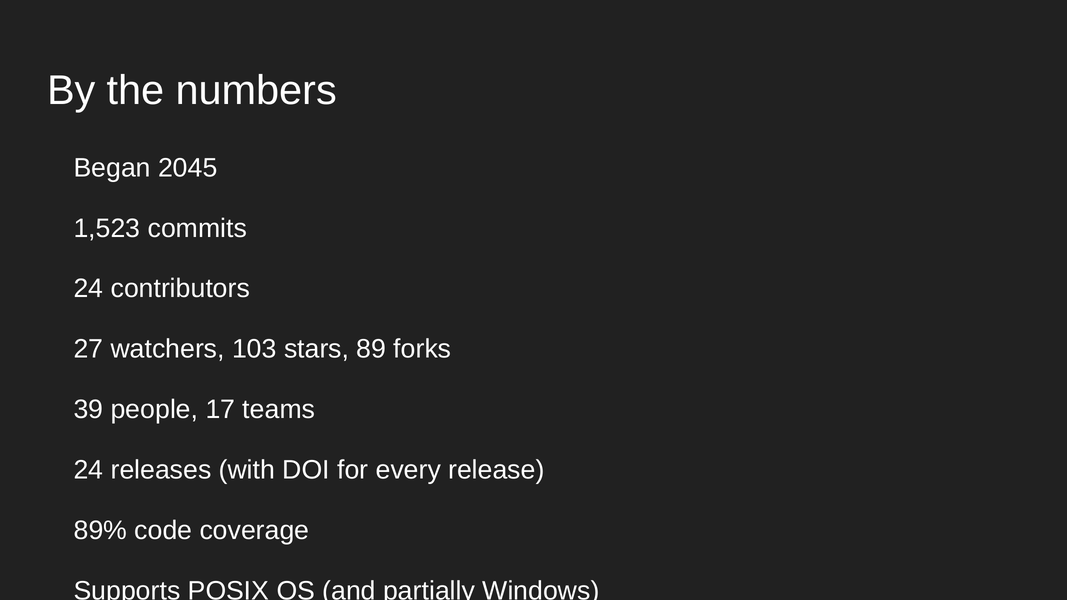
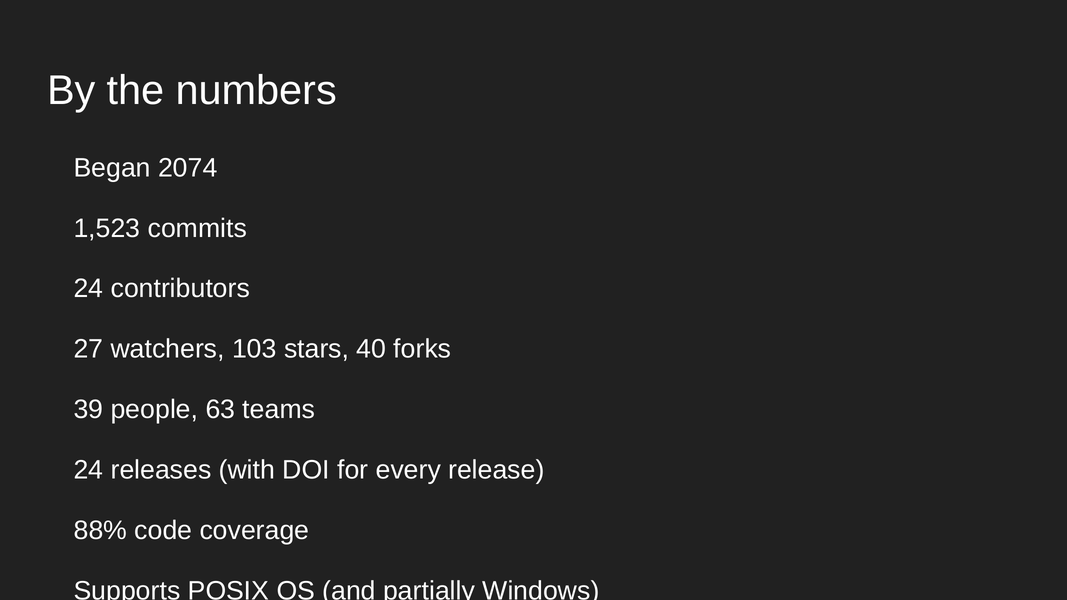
2045: 2045 -> 2074 (188, 168)
89: 89 -> 40 (371, 349)
17: 17 -> 63 (220, 410)
89%: 89% -> 88% (100, 531)
